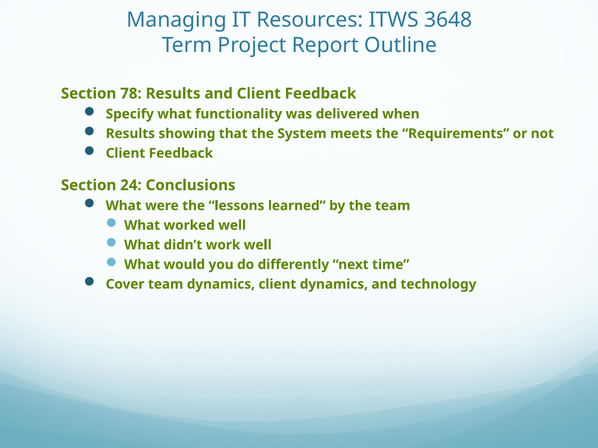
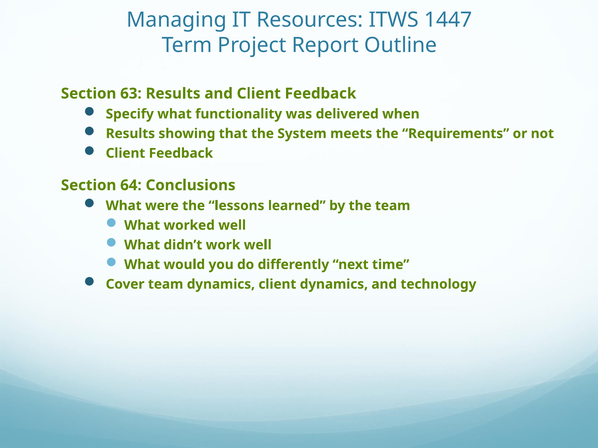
3648: 3648 -> 1447 (448, 20)
78: 78 -> 63 (131, 94)
24: 24 -> 64 (131, 185)
